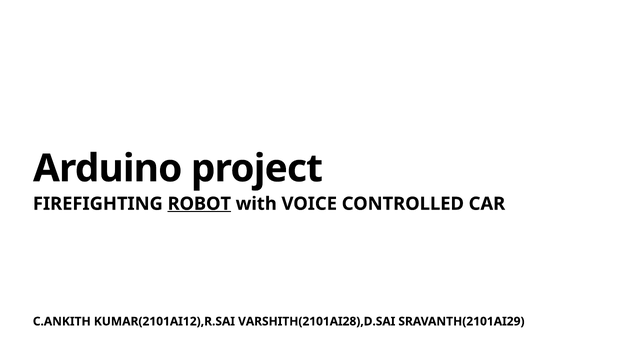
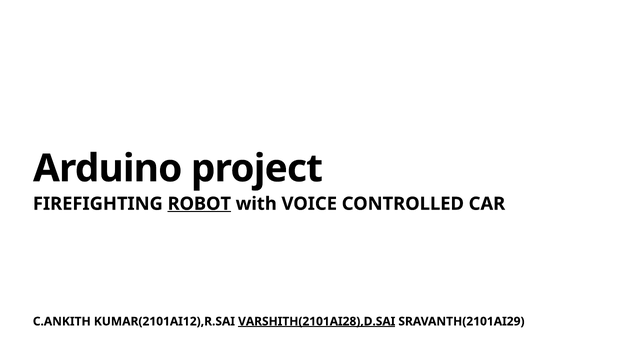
VARSHITH(2101AI28),D.SAI underline: none -> present (317, 321)
